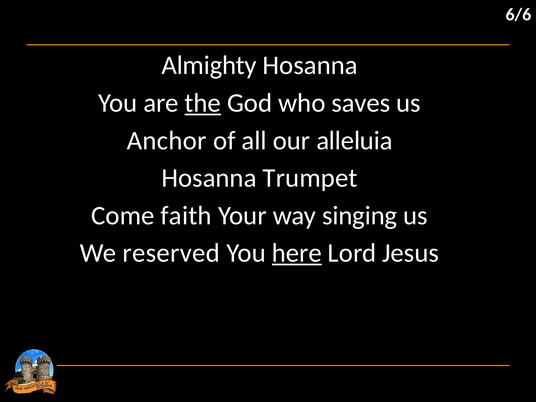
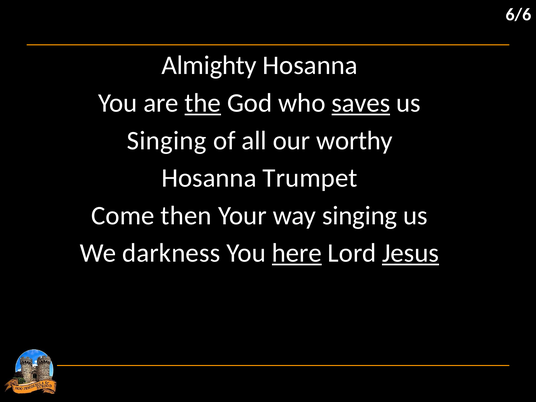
saves underline: none -> present (361, 103)
Anchor: Anchor -> Singing (167, 140)
alleluia: alleluia -> worthy (355, 140)
faith: faith -> then (186, 216)
reserved: reserved -> darkness (171, 253)
Jesus underline: none -> present (411, 253)
